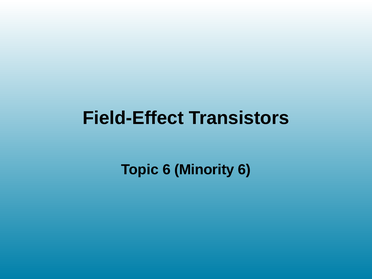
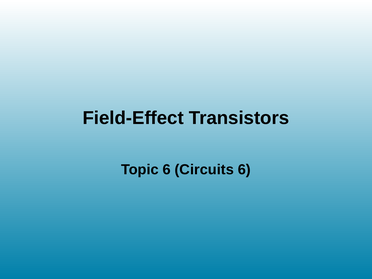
Minority: Minority -> Circuits (204, 170)
